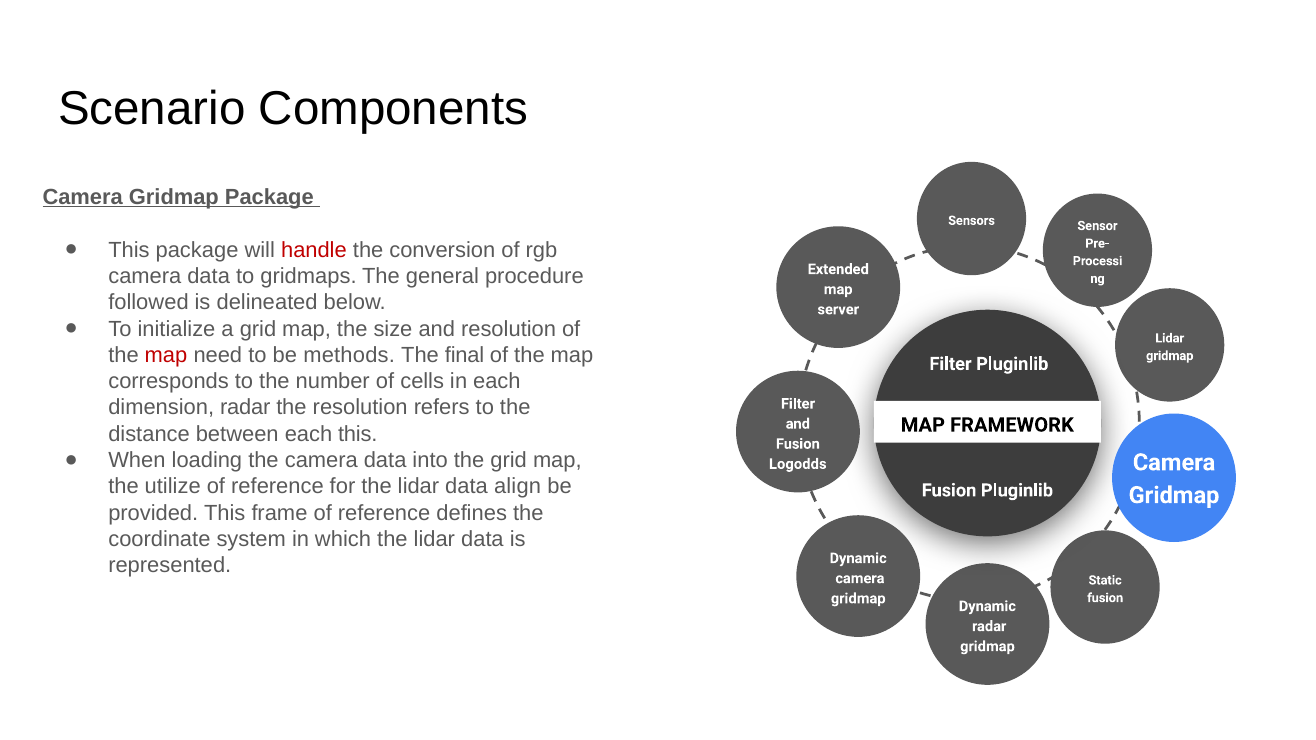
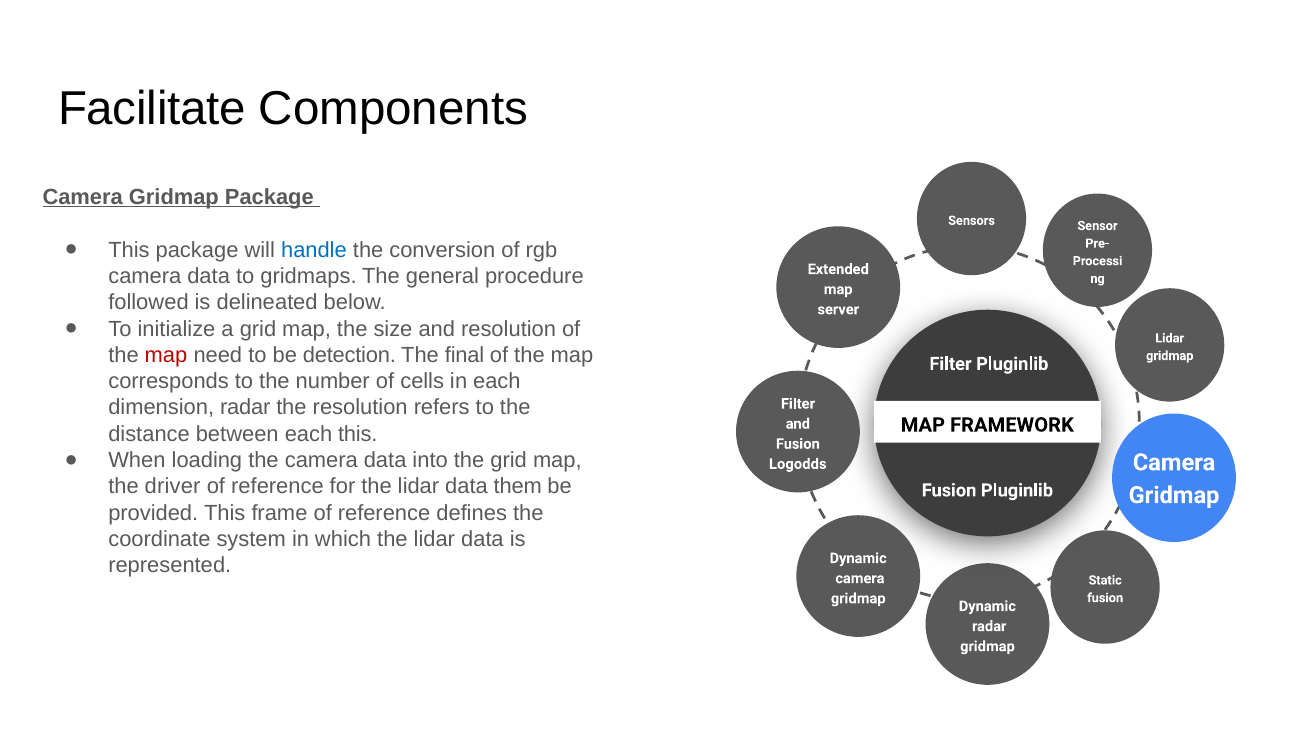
Scenario: Scenario -> Facilitate (152, 109)
handle colour: red -> blue (314, 250)
methods: methods -> detection (349, 355)
utilize: utilize -> driver (173, 487)
align: align -> them (518, 487)
